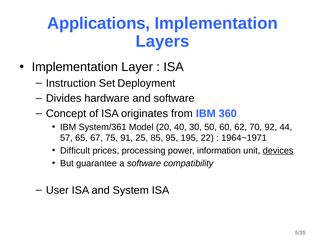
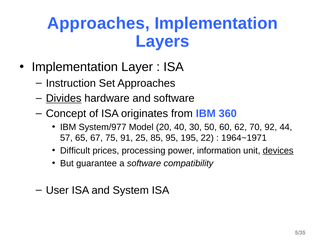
Applications: Applications -> Approaches (98, 23)
Set Deployment: Deployment -> Approaches (146, 83)
Divides underline: none -> present (64, 98)
System/361: System/361 -> System/977 (103, 127)
